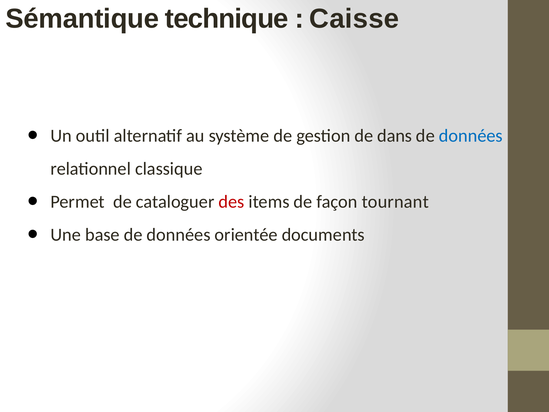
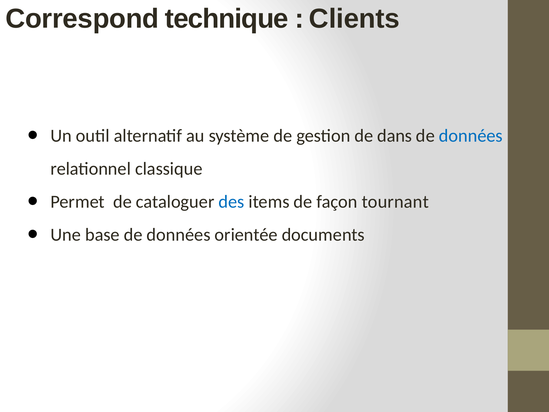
Sémantique: Sémantique -> Correspond (82, 19)
Caisse: Caisse -> Clients (354, 19)
des colour: red -> blue (231, 202)
